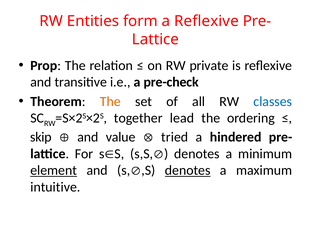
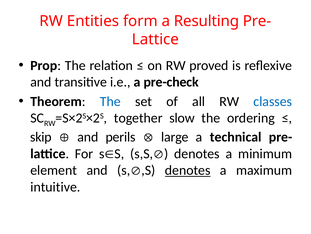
a Reflexive: Reflexive -> Resulting (207, 21)
private: private -> proved (209, 65)
The colour: orange -> blue (110, 101)
lead: lead -> slow (182, 118)
value: value -> perils (121, 137)
tried: tried -> large (175, 137)
hindered: hindered -> technical (236, 137)
element underline: present -> none (54, 170)
